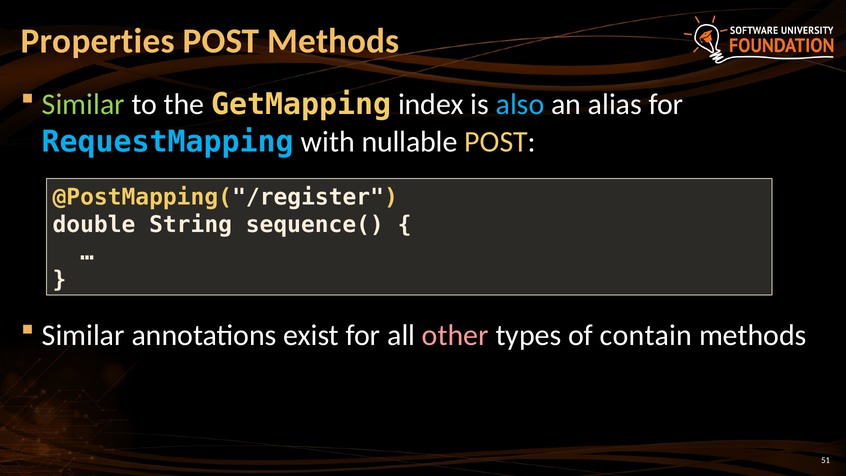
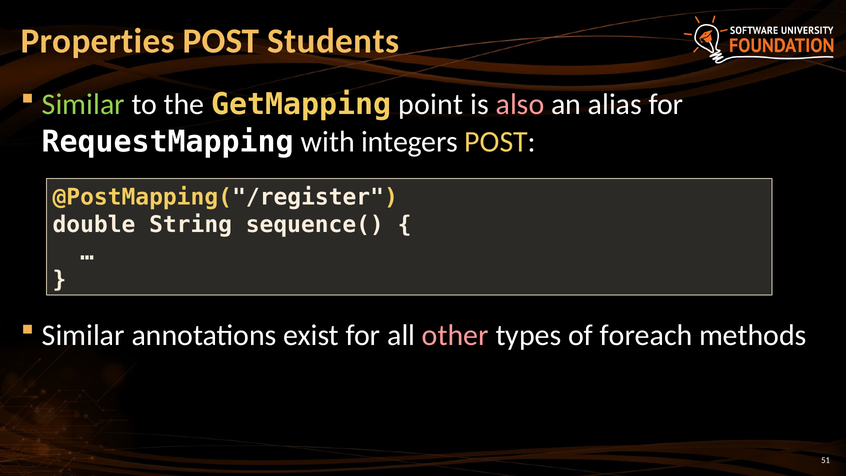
POST Methods: Methods -> Students (333, 41)
index: index -> point (431, 104)
also colour: light blue -> pink (520, 104)
RequestMapping colour: light blue -> white (168, 142)
nullable: nullable -> integers (410, 142)
contain: contain -> foreach (646, 335)
